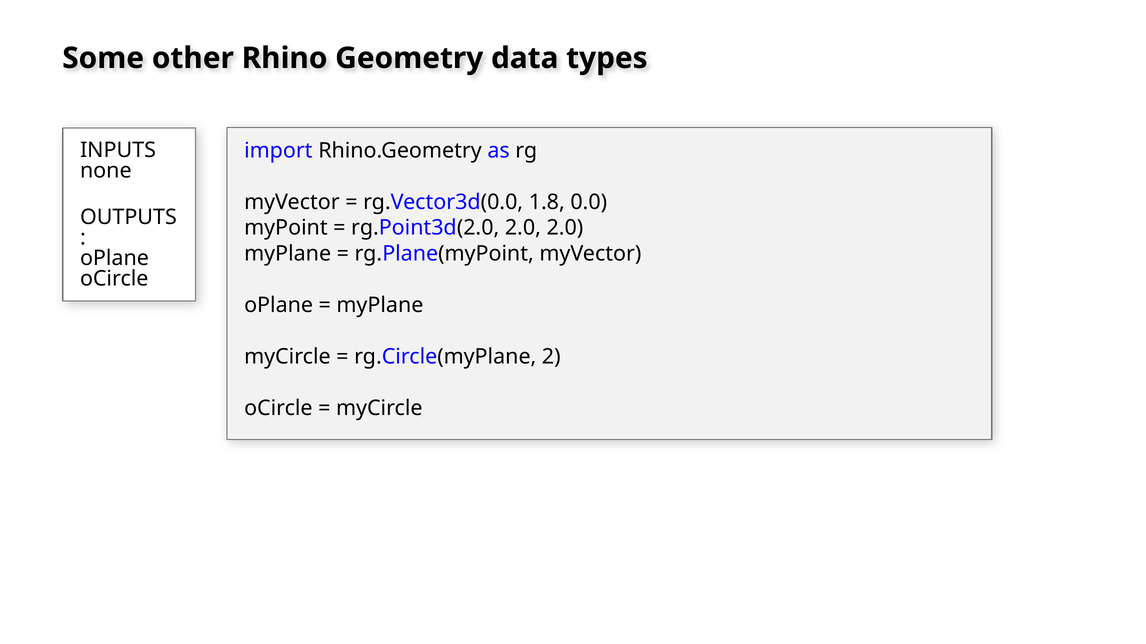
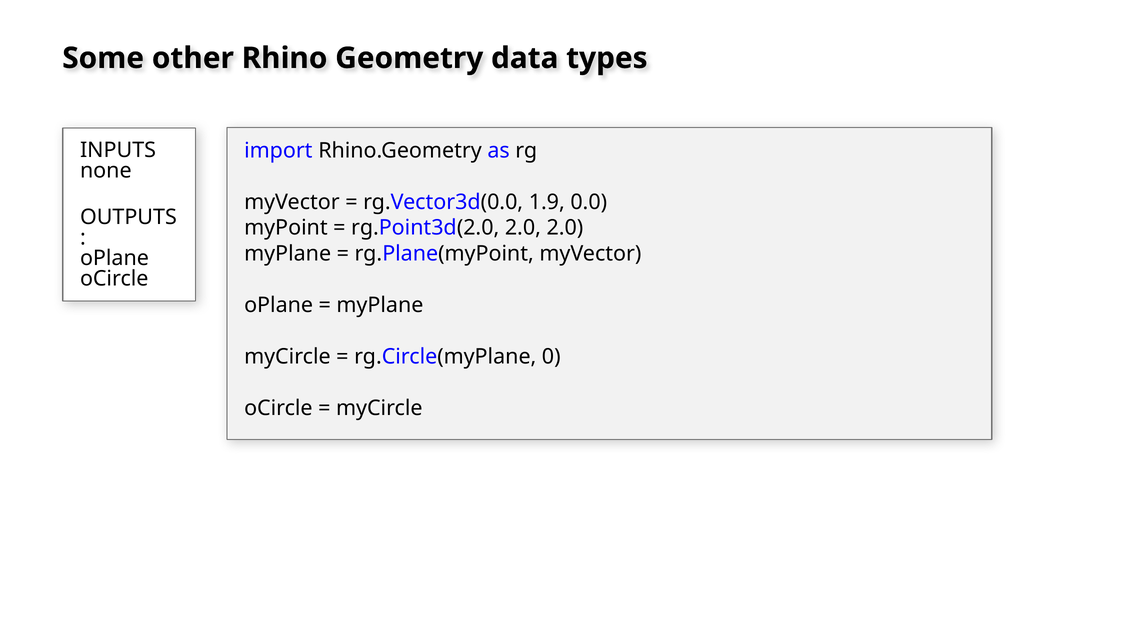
1.8: 1.8 -> 1.9 (547, 202)
2: 2 -> 0 (551, 357)
